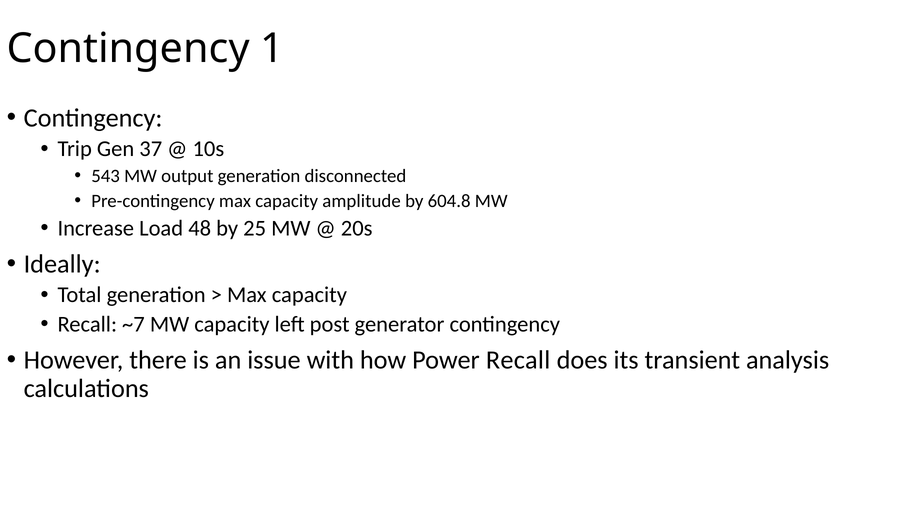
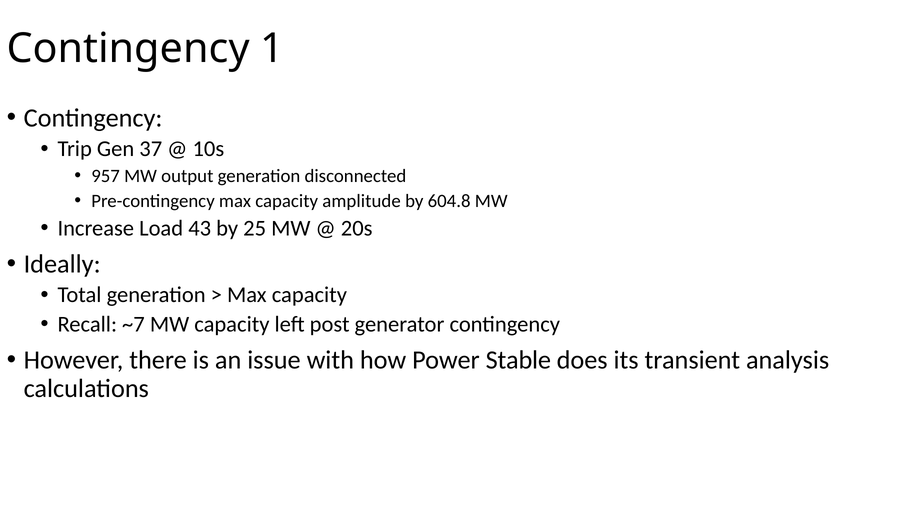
543: 543 -> 957 (106, 176)
48: 48 -> 43 (200, 228)
Power Recall: Recall -> Stable (518, 359)
